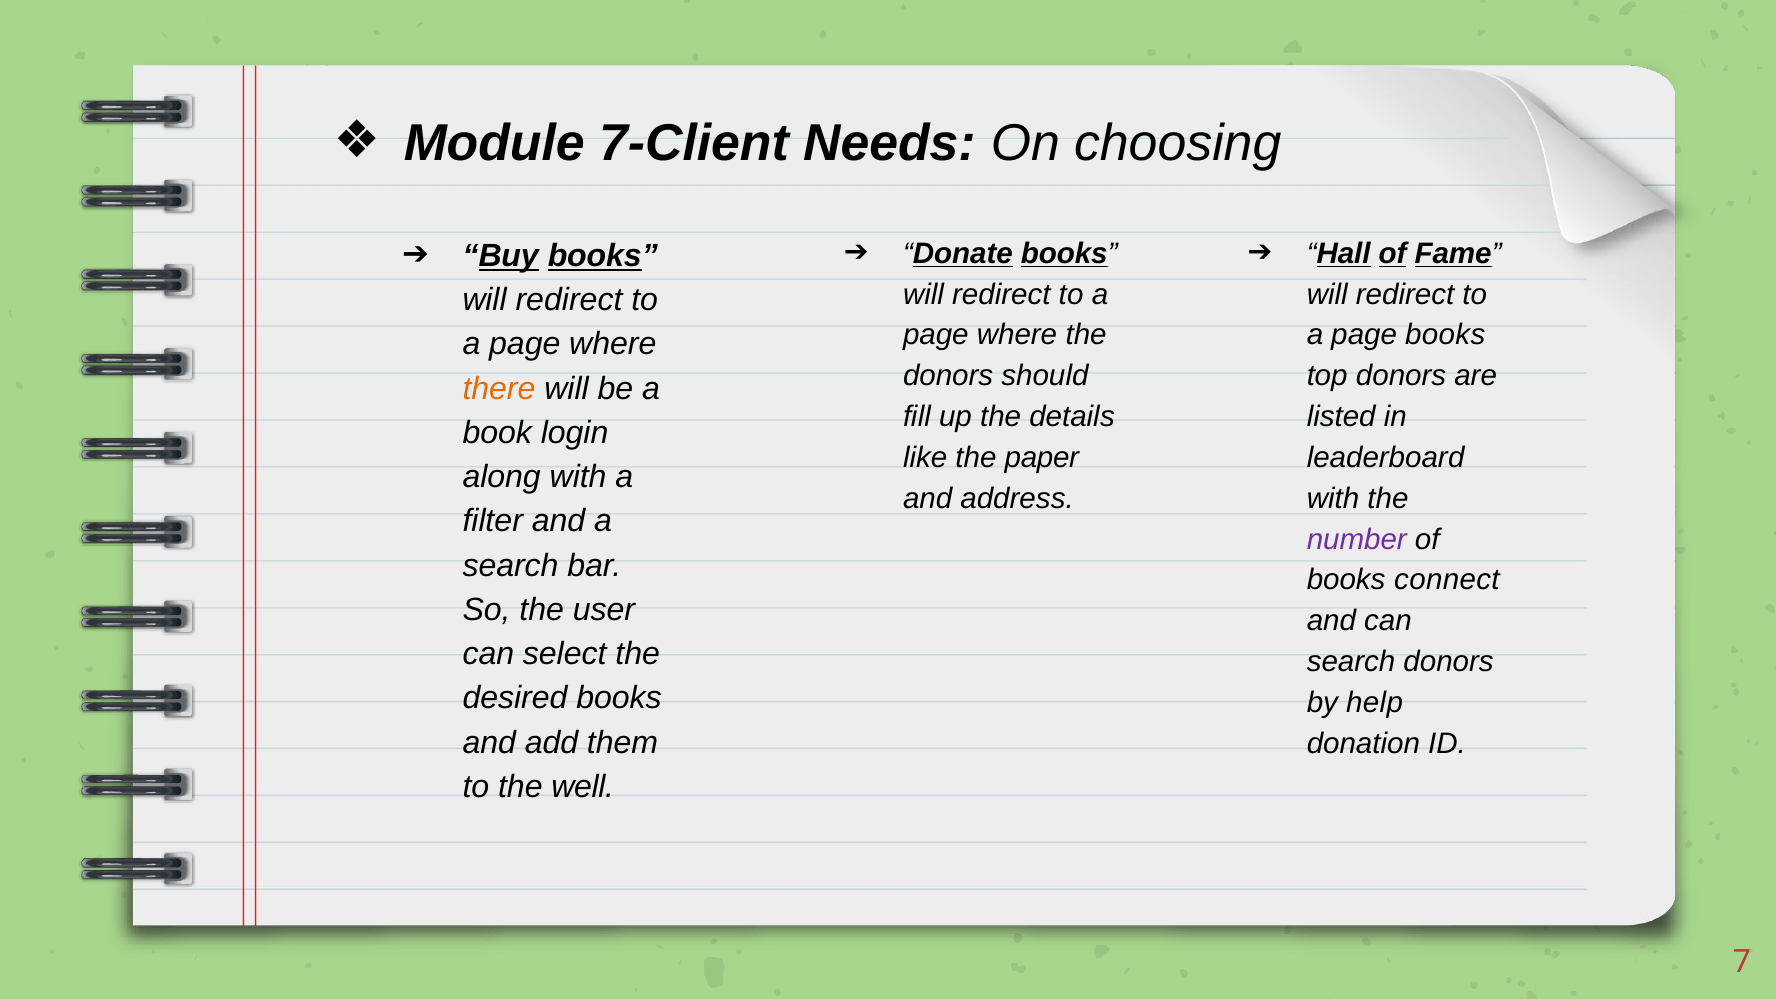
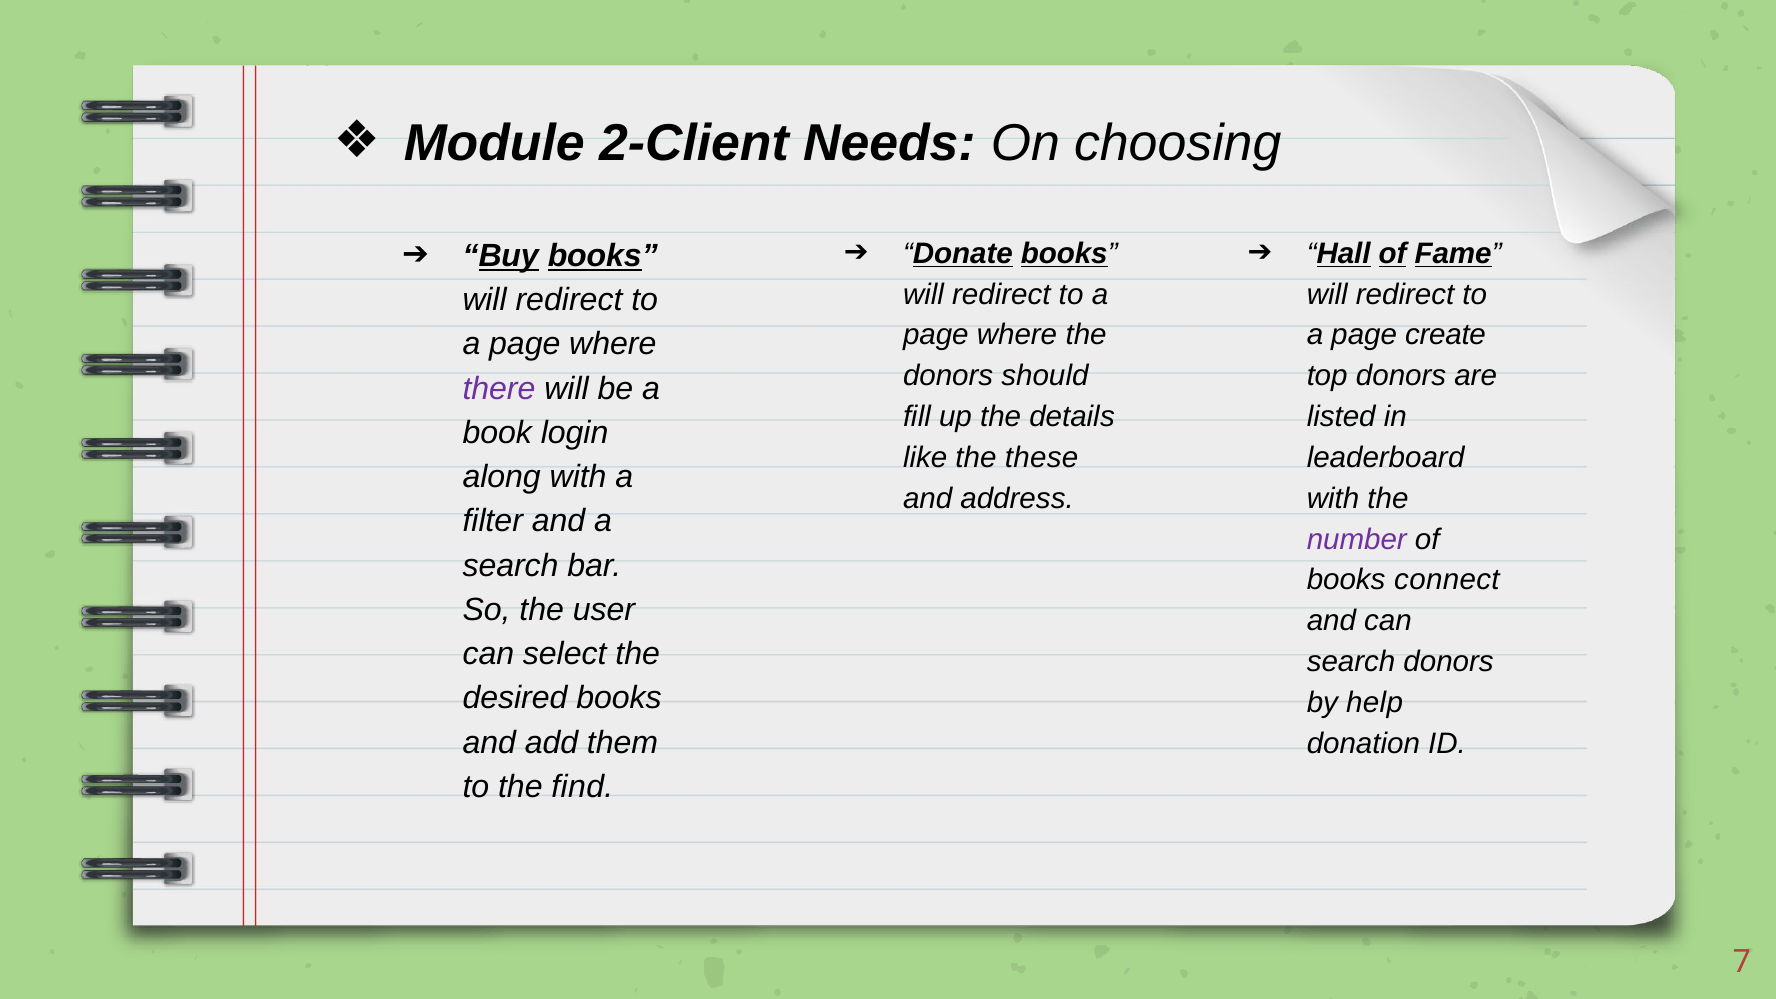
7-Client: 7-Client -> 2-Client (694, 144)
page books: books -> create (1446, 335)
there colour: orange -> purple (499, 389)
paper: paper -> these (1042, 458)
well: well -> find (582, 787)
